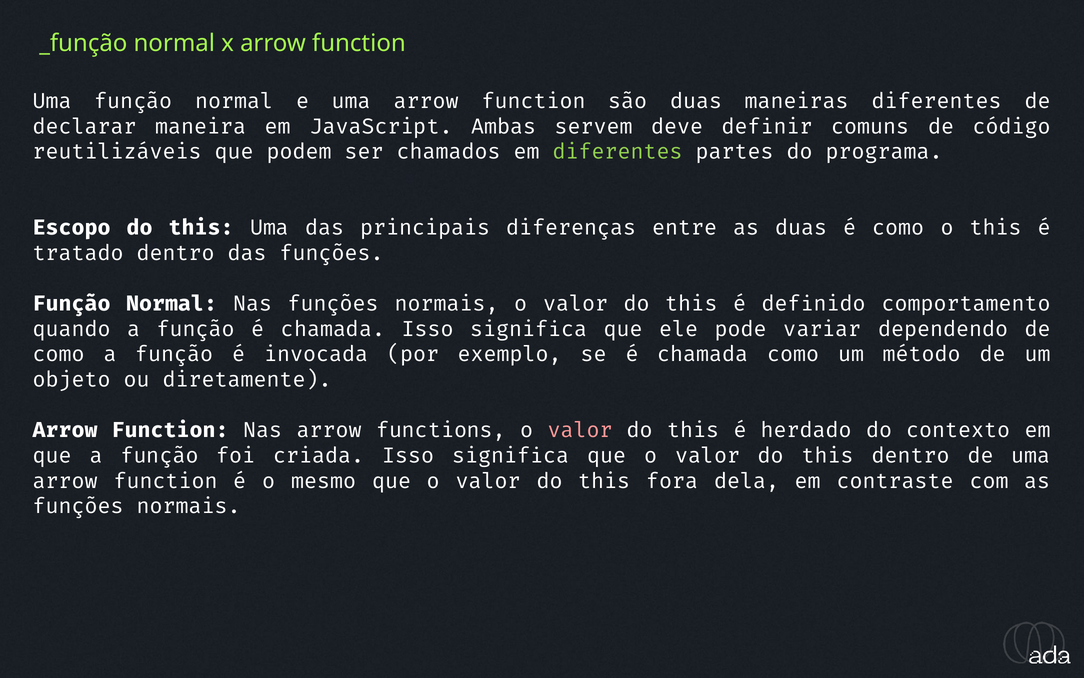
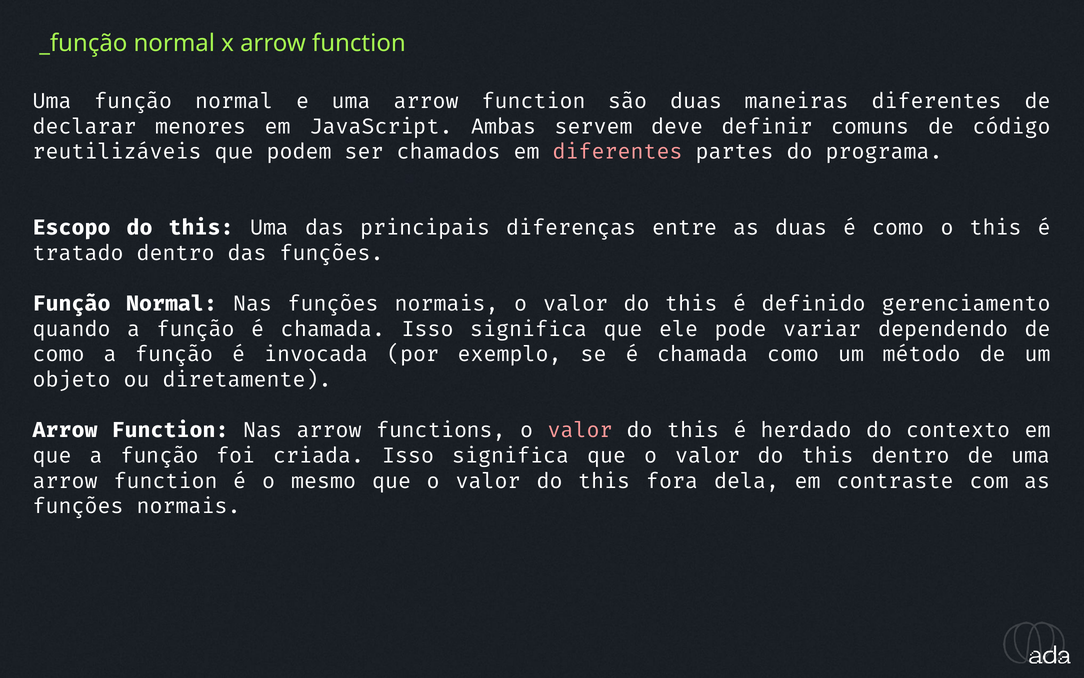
maneira: maneira -> menores (201, 126)
diferentes colour: light green -> pink (618, 152)
comportamento: comportamento -> gerenciamento (966, 304)
